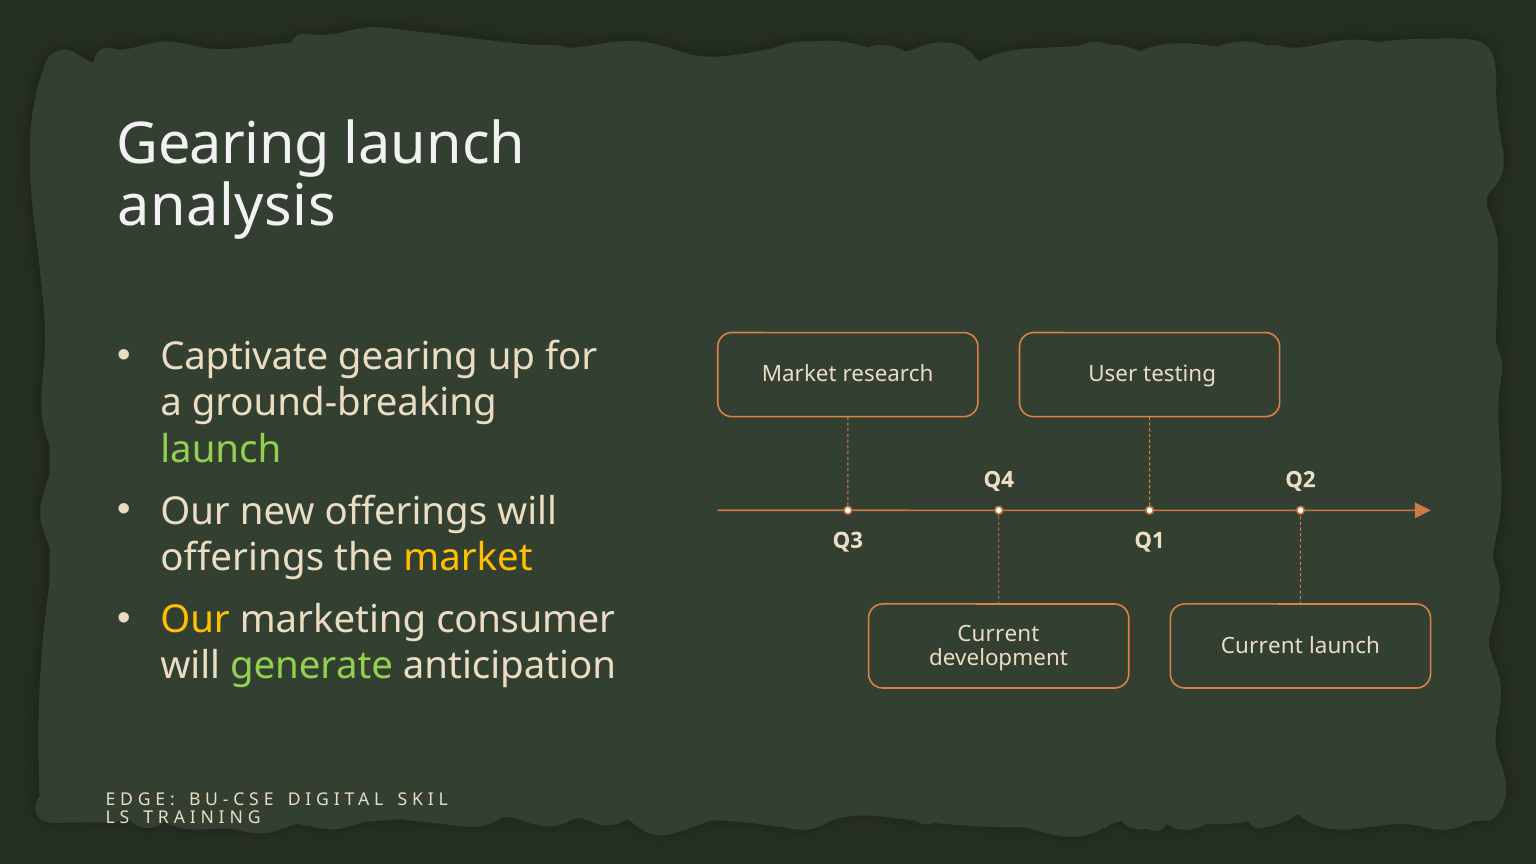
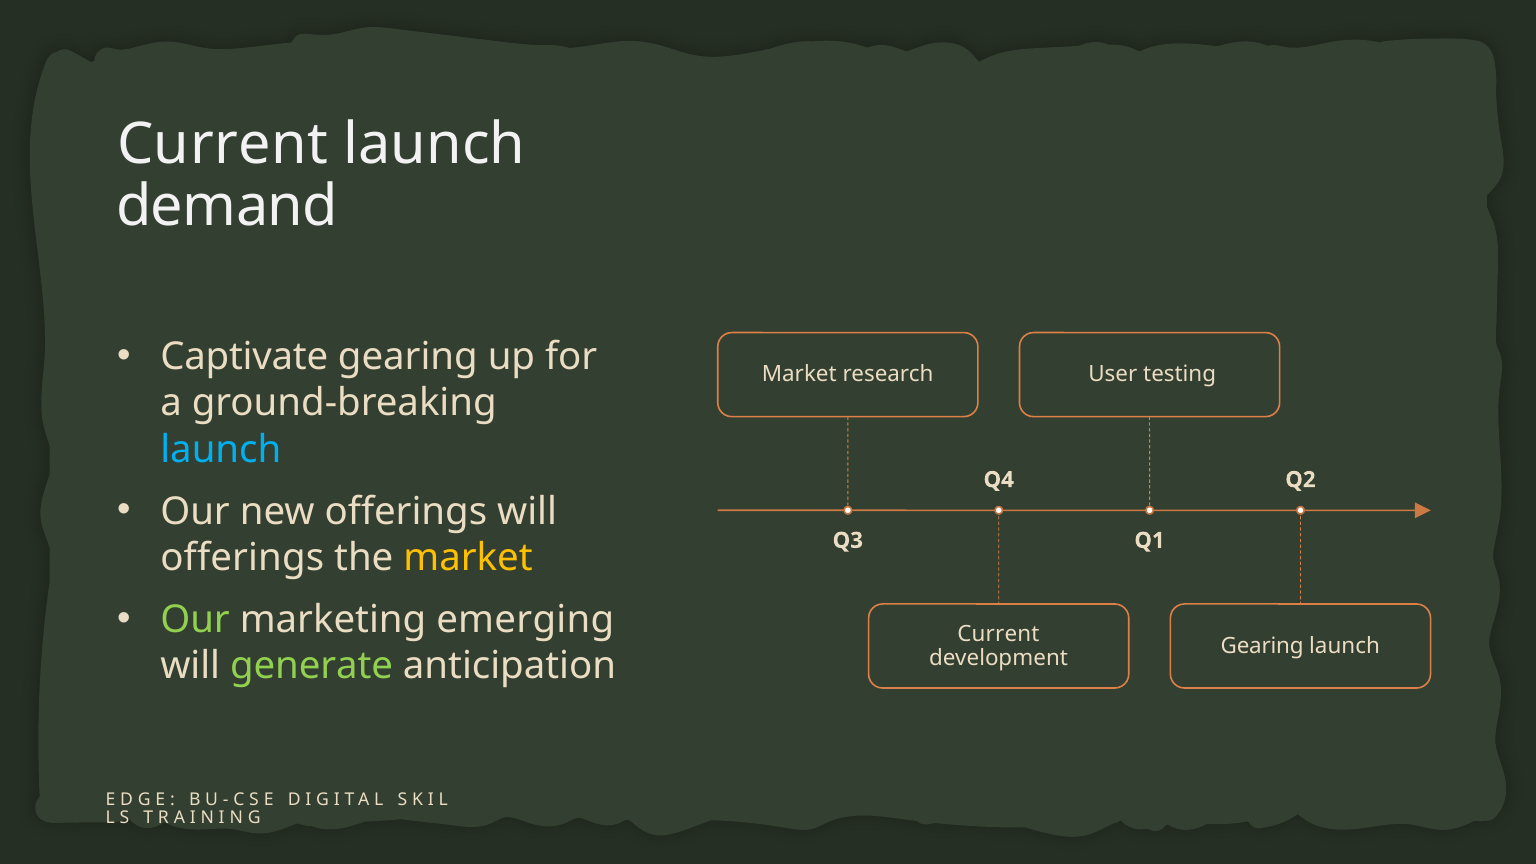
Gearing: Gearing -> Current (223, 144)
analysis: analysis -> demand (227, 206)
launch colour: light green -> light blue (221, 449)
Our colour: yellow -> light green (195, 620)
consumer: consumer -> emerging (525, 620)
Current: Current -> Gearing (1262, 646)
